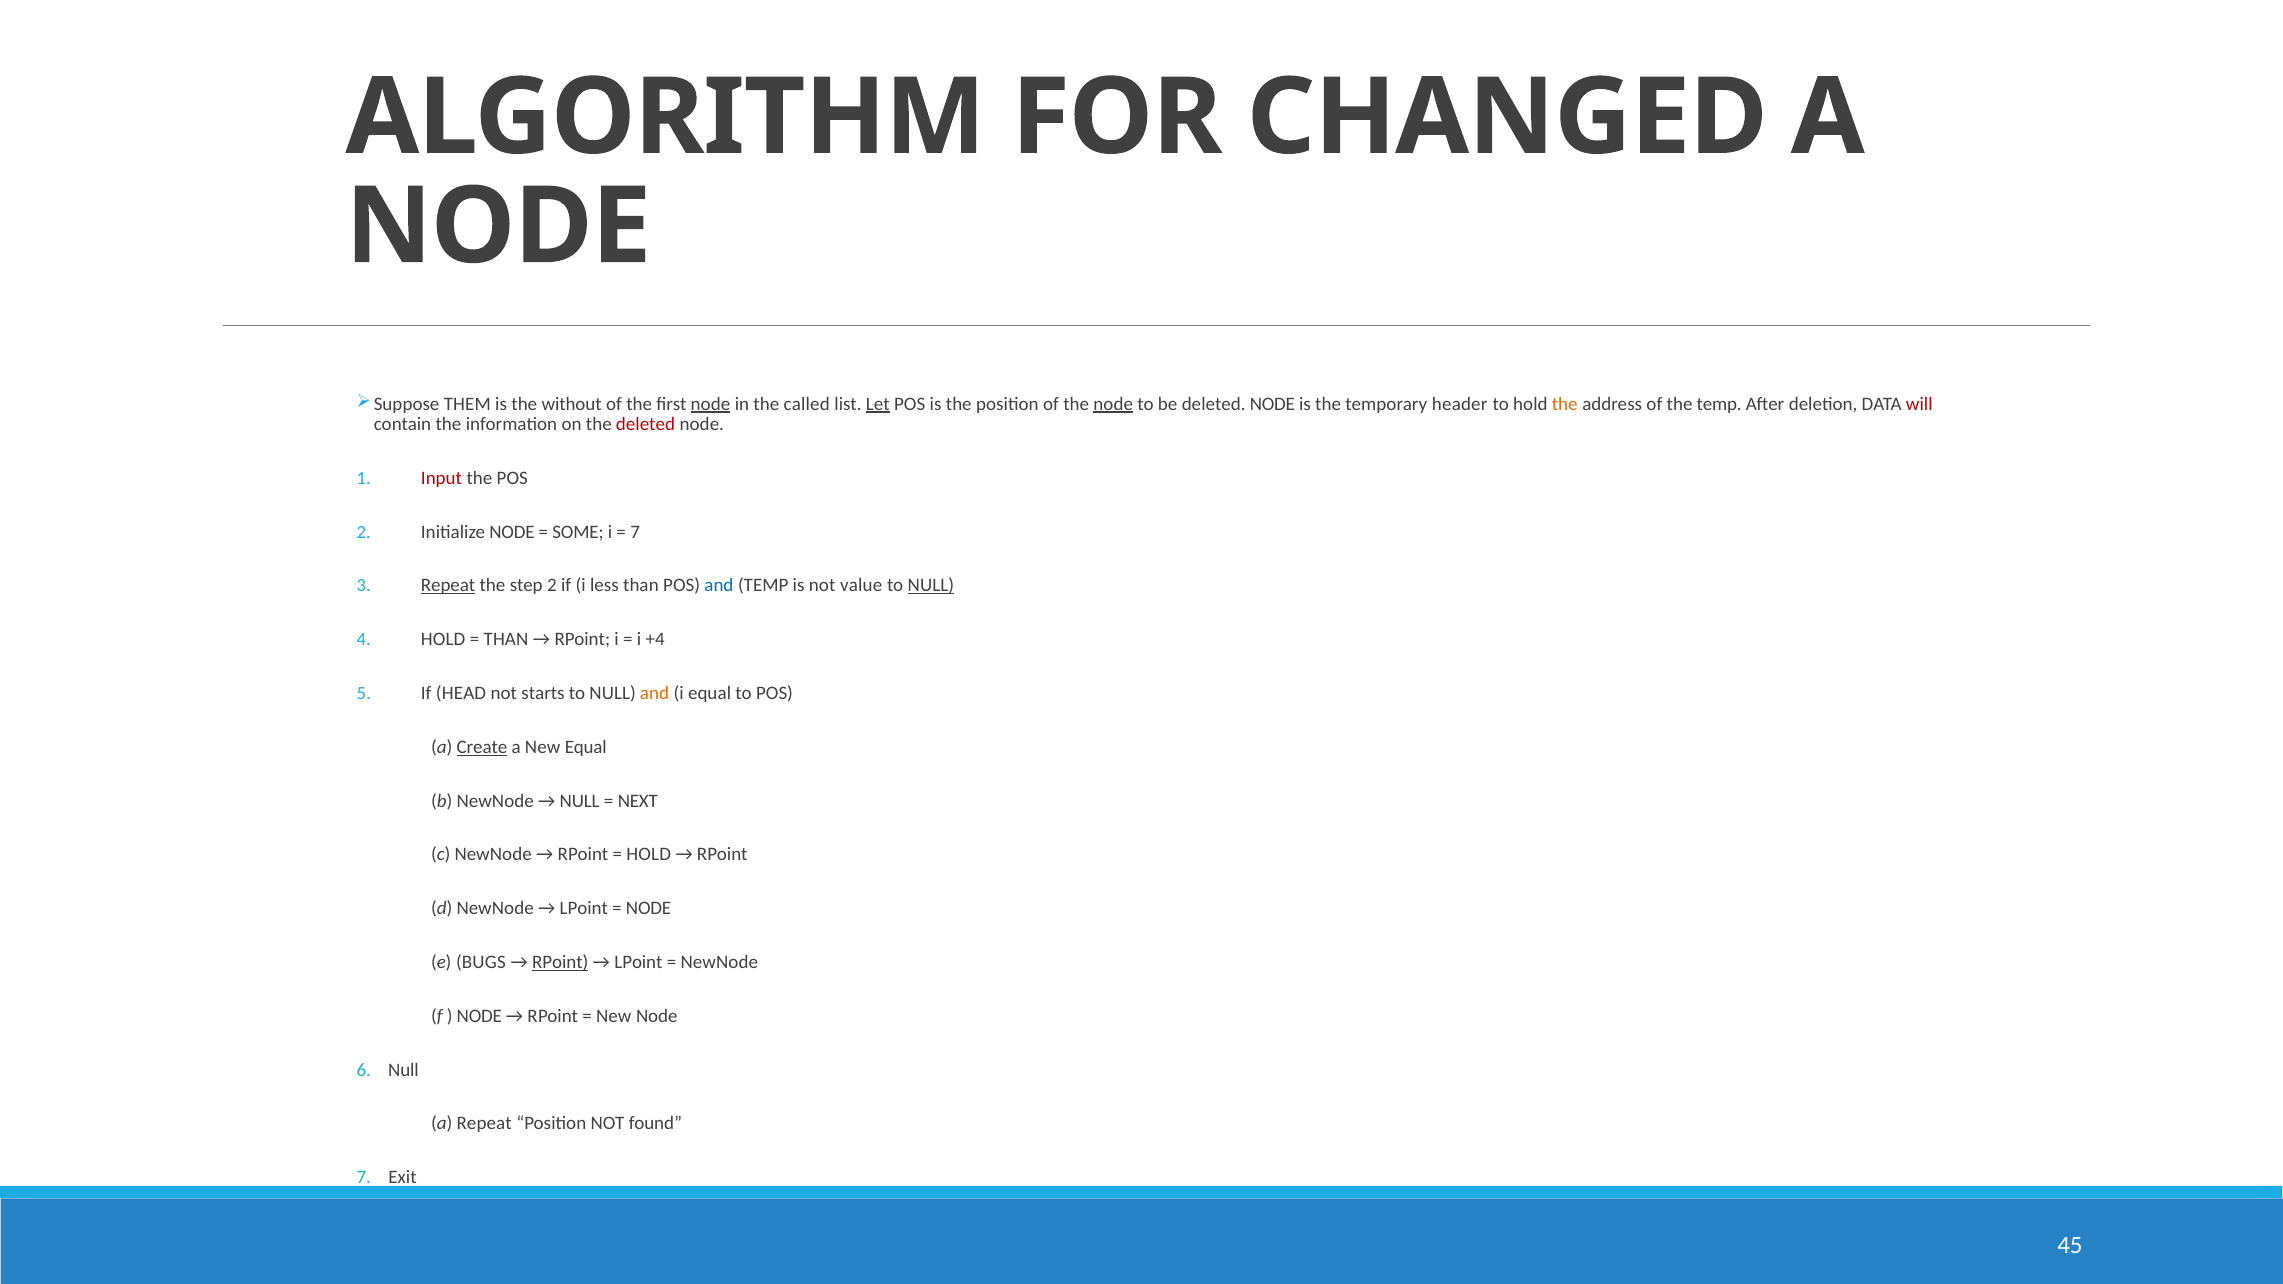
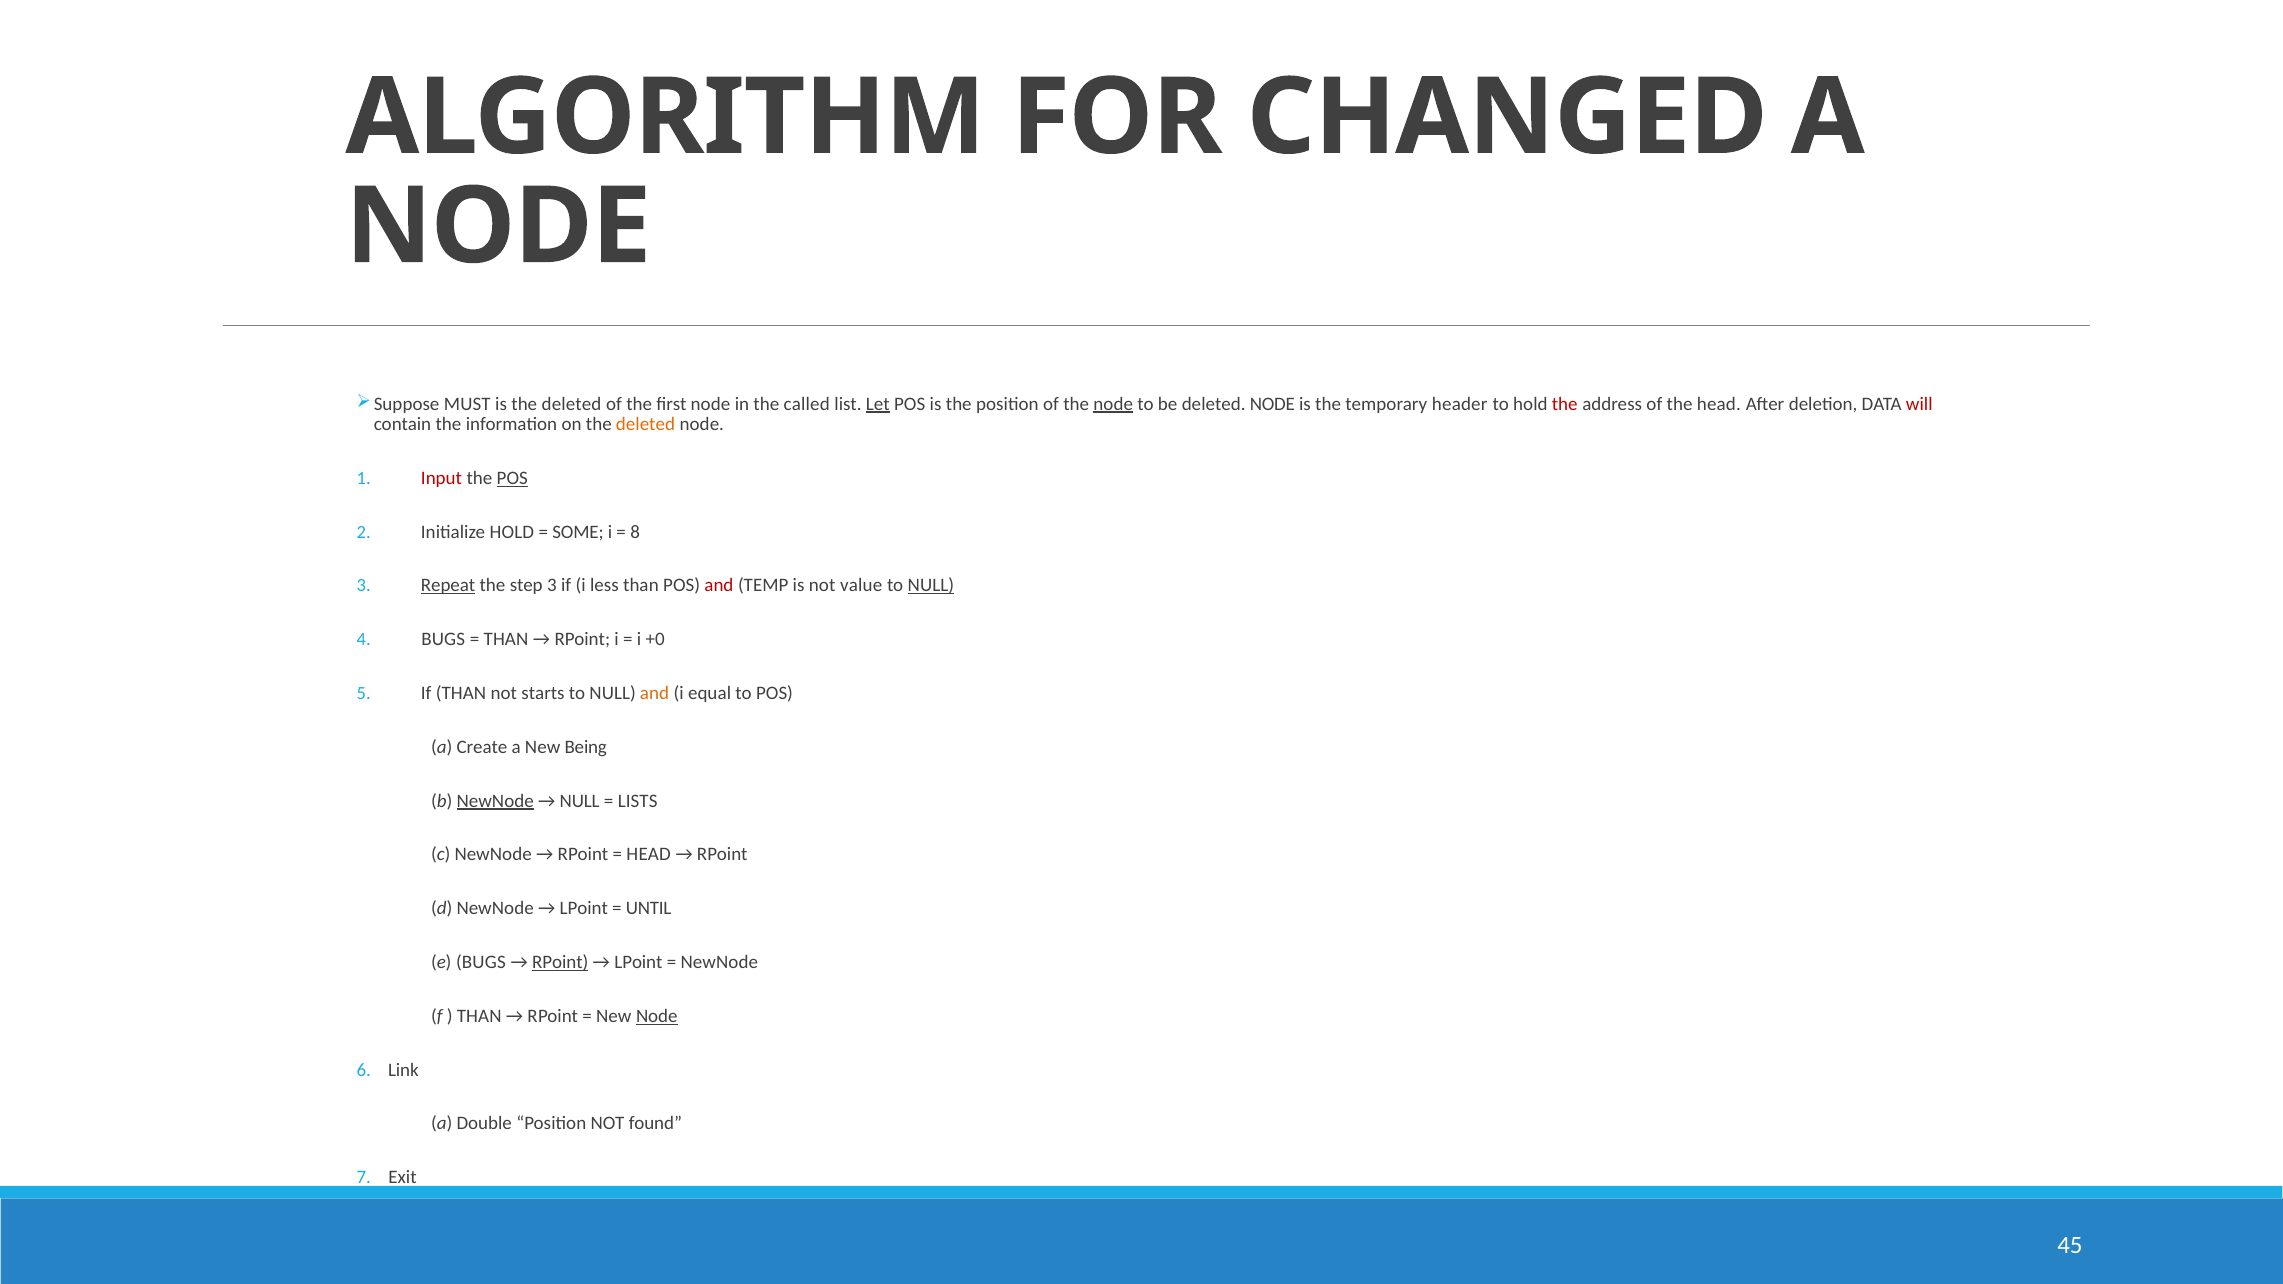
THEM: THEM -> MUST (467, 404)
is the without: without -> deleted (572, 404)
node underline: present -> none (710, 404)
the colour: orange -> red (1565, 404)
the temp: temp -> head (1719, 404)
deleted colour: red -> orange (646, 424)
POS underline: none -> present (512, 478)
Initialize NODE: NODE -> HOLD (512, 532)
7: 7 -> 8 (635, 532)
step 2: 2 -> 3 (552, 586)
and colour: blue -> red (719, 586)
4 HOLD: HOLD -> BUGS (443, 640)
+4: +4 -> +0 (655, 640)
If HEAD: HEAD -> THAN (461, 693)
Create underline: present -> none (482, 747)
New Equal: Equal -> Being (586, 747)
NewNode underline: none -> present (495, 801)
NEXT: NEXT -> LISTS (638, 801)
HOLD: HOLD -> HEAD (649, 855)
NODE: NODE -> UNTIL (649, 909)
NODE: NODE -> THAN (479, 1016)
Node underline: none -> present (657, 1016)
6 Null: Null -> Link (403, 1070)
a Repeat: Repeat -> Double (484, 1124)
